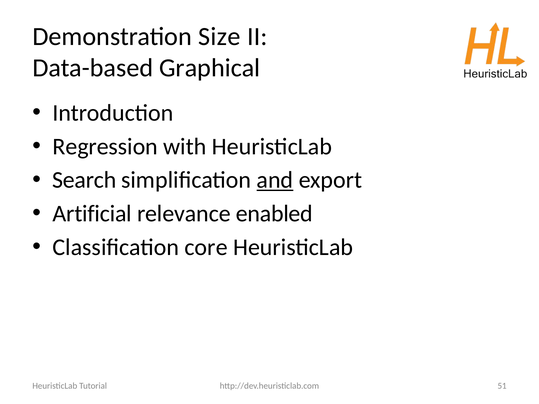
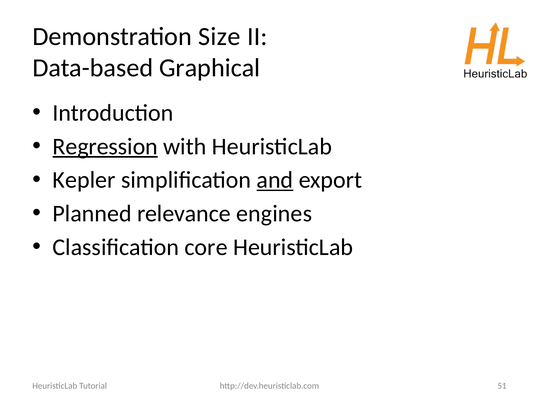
Regression underline: none -> present (105, 147)
Search: Search -> Kepler (84, 180)
Artificial: Artificial -> Planned (92, 214)
enabled: enabled -> engines (274, 214)
